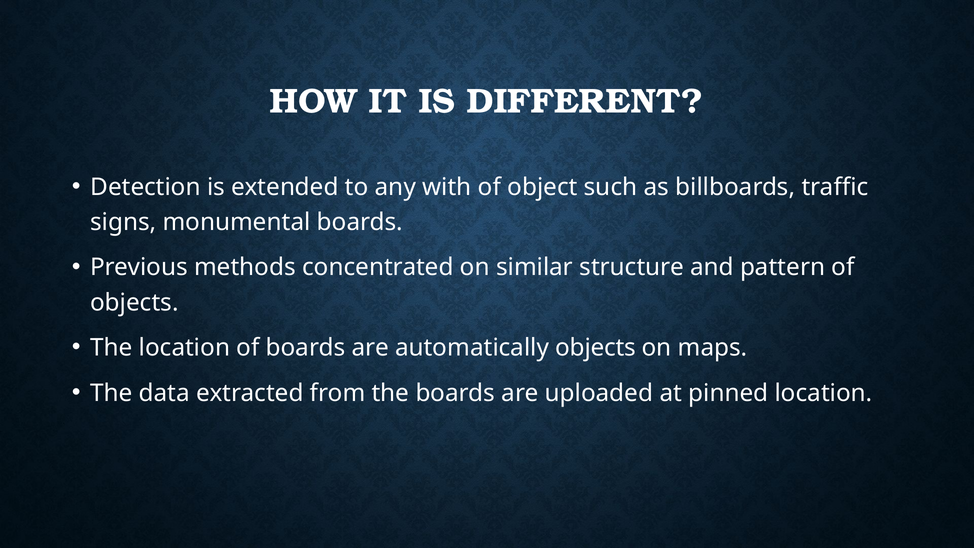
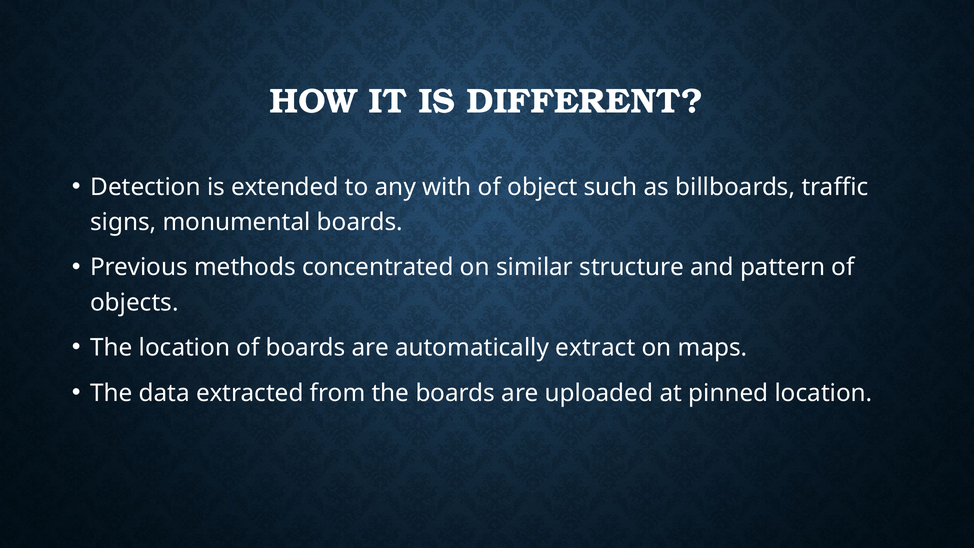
automatically objects: objects -> extract (595, 348)
